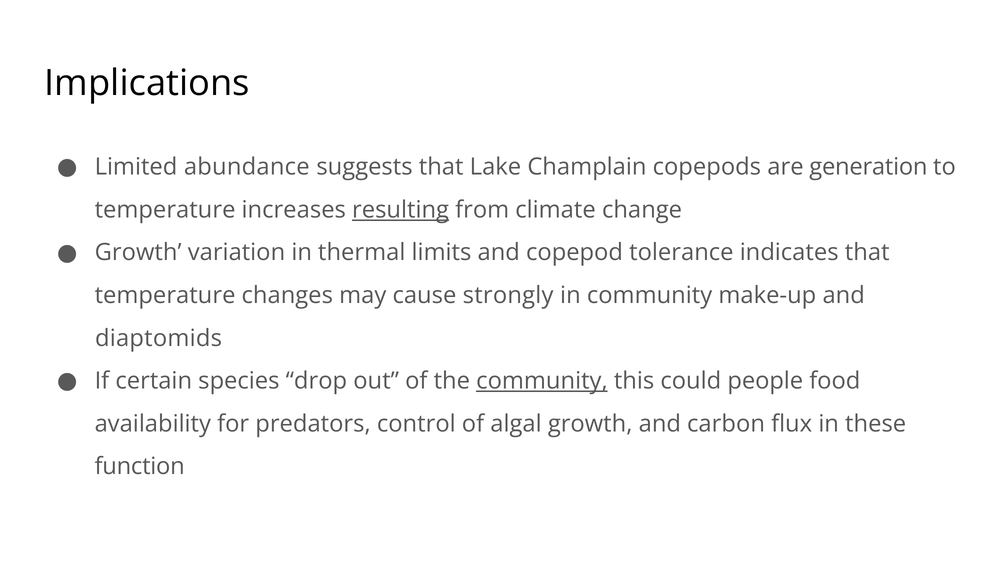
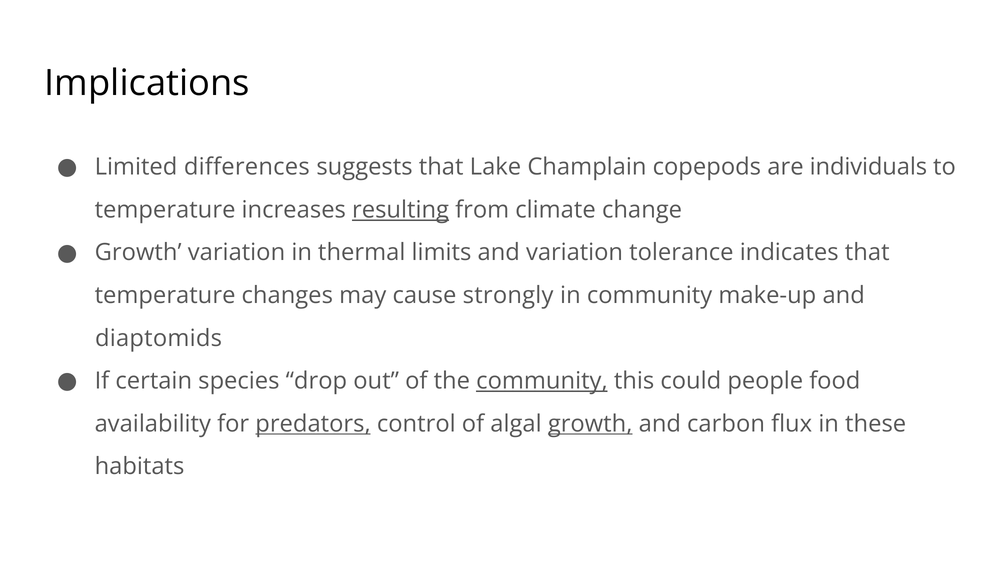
abundance: abundance -> differences (247, 167)
generation: generation -> individuals (868, 167)
and copepod: copepod -> variation (575, 253)
predators underline: none -> present (313, 424)
growth underline: none -> present (590, 424)
function: function -> habitats (140, 466)
